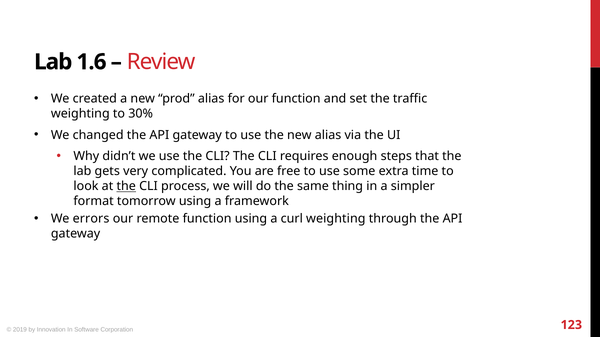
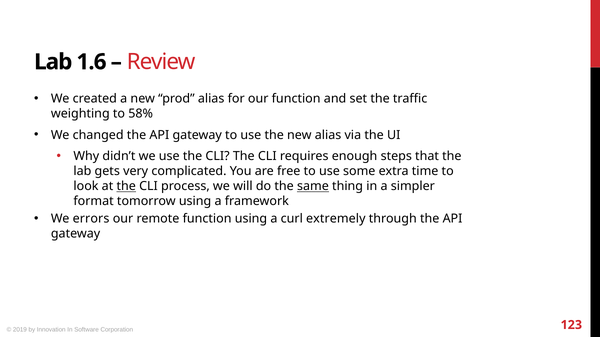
30%: 30% -> 58% (141, 114)
same underline: none -> present (313, 187)
curl weighting: weighting -> extremely (336, 219)
